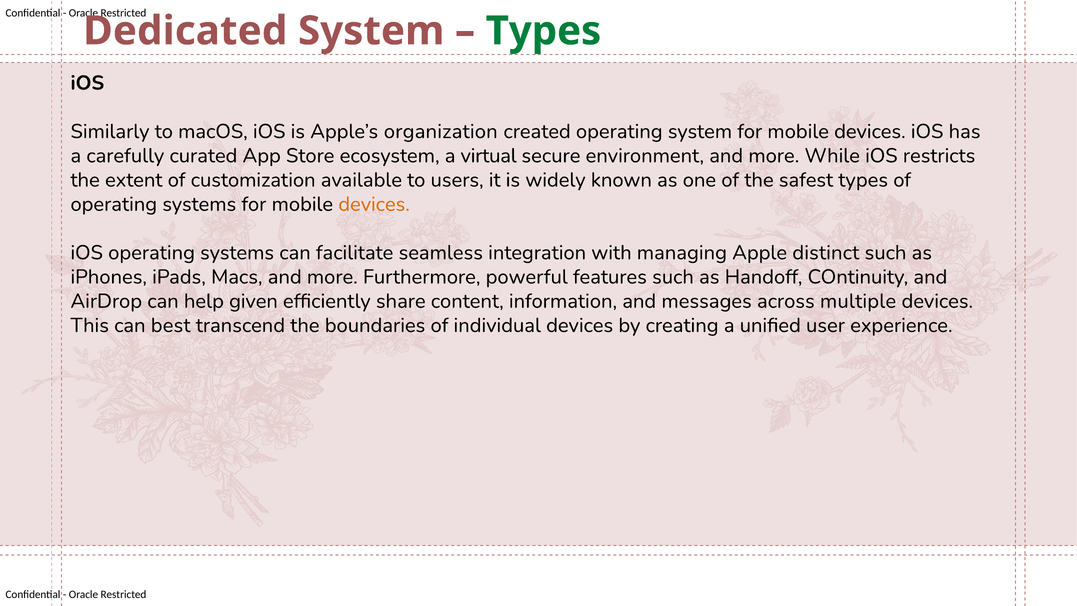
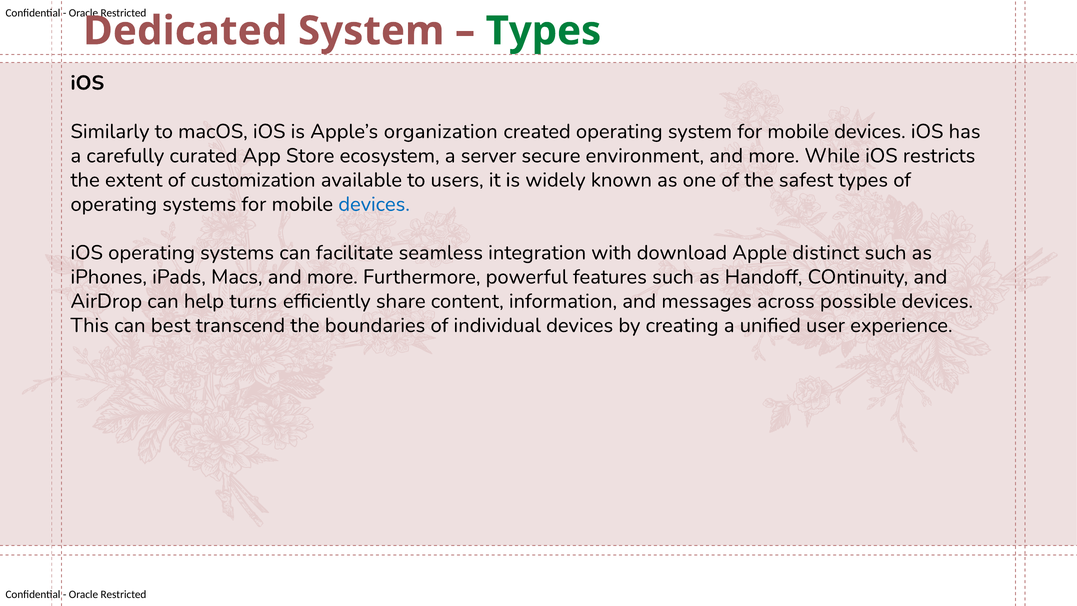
virtual: virtual -> server (489, 156)
devices colour: orange -> blue (374, 204)
managing: managing -> download (682, 253)
given: given -> turns (253, 301)
multiple: multiple -> possible (858, 301)
